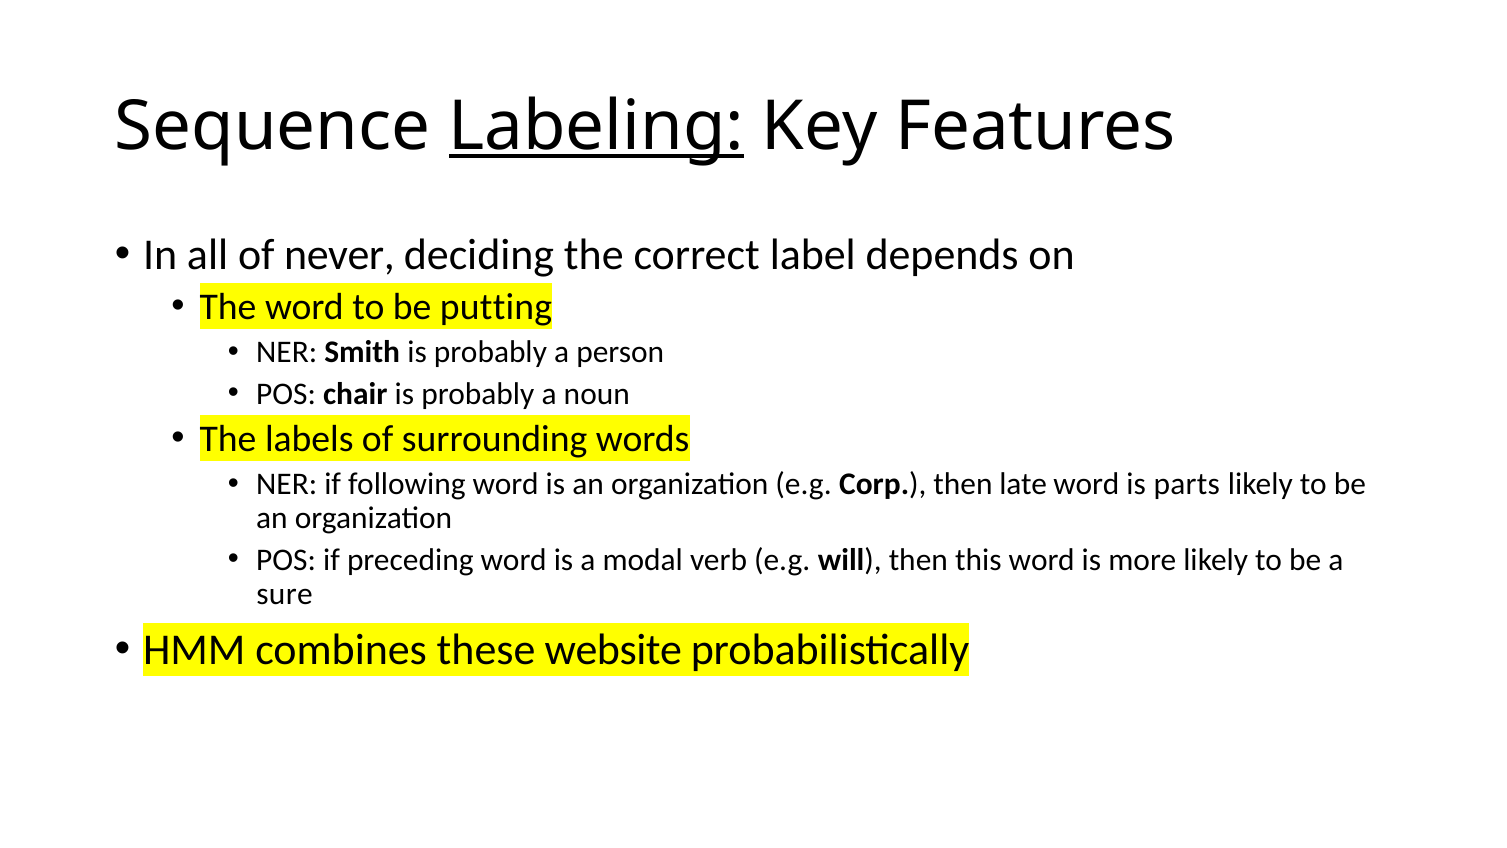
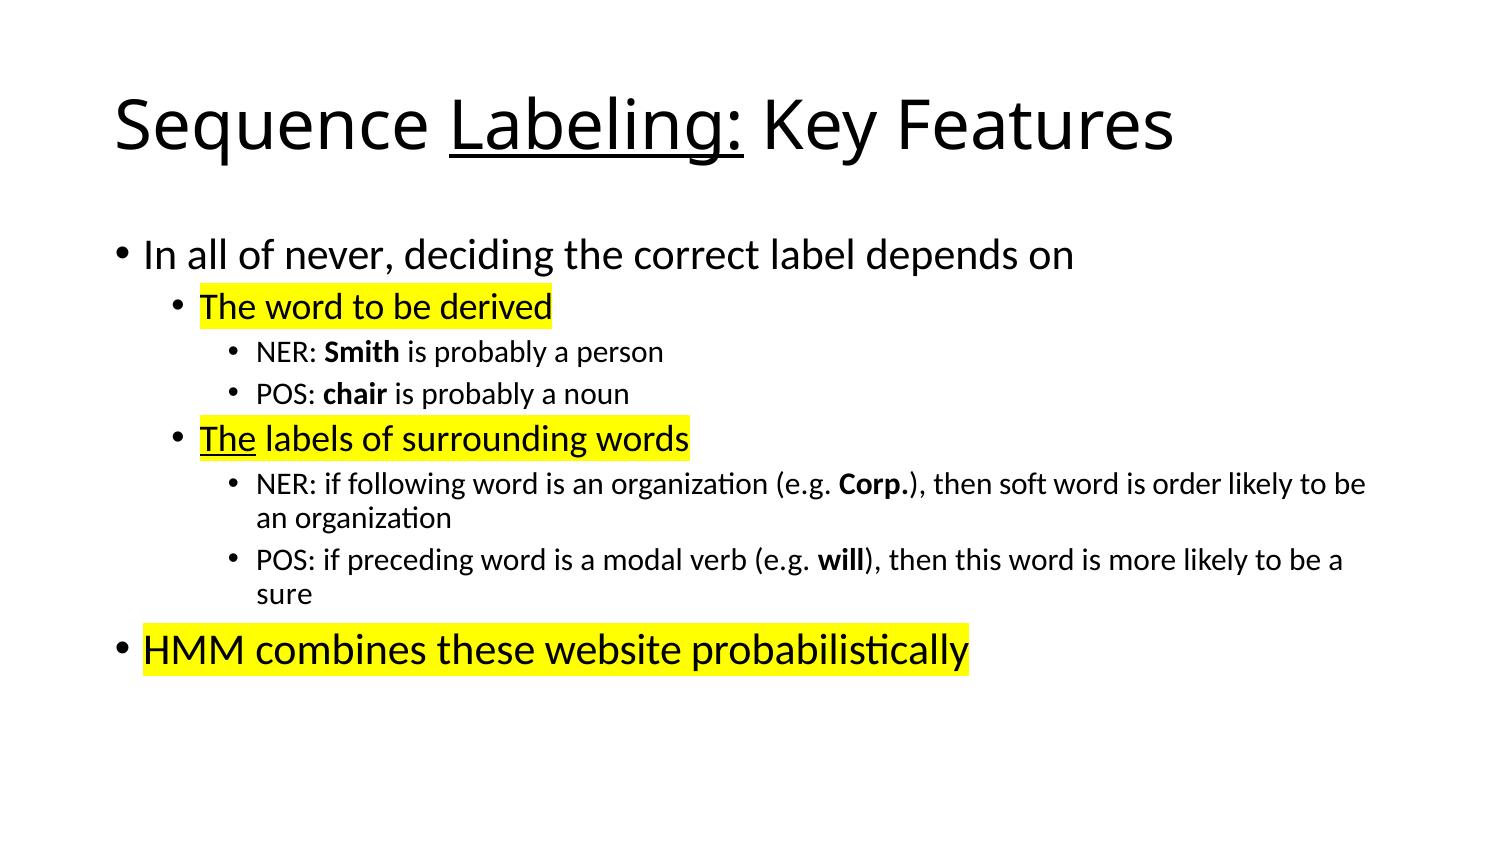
putting: putting -> derived (496, 307)
The underline: none -> present (228, 439)
late: late -> soft (1023, 484)
parts: parts -> order (1187, 484)
